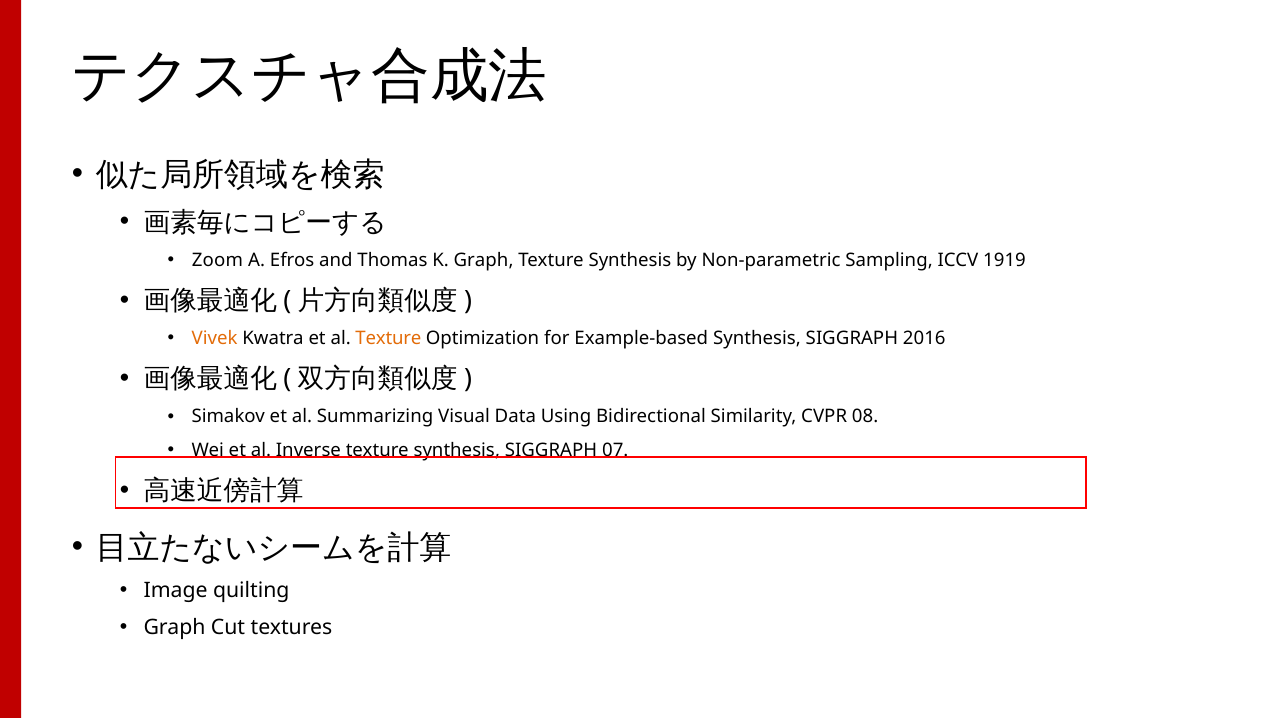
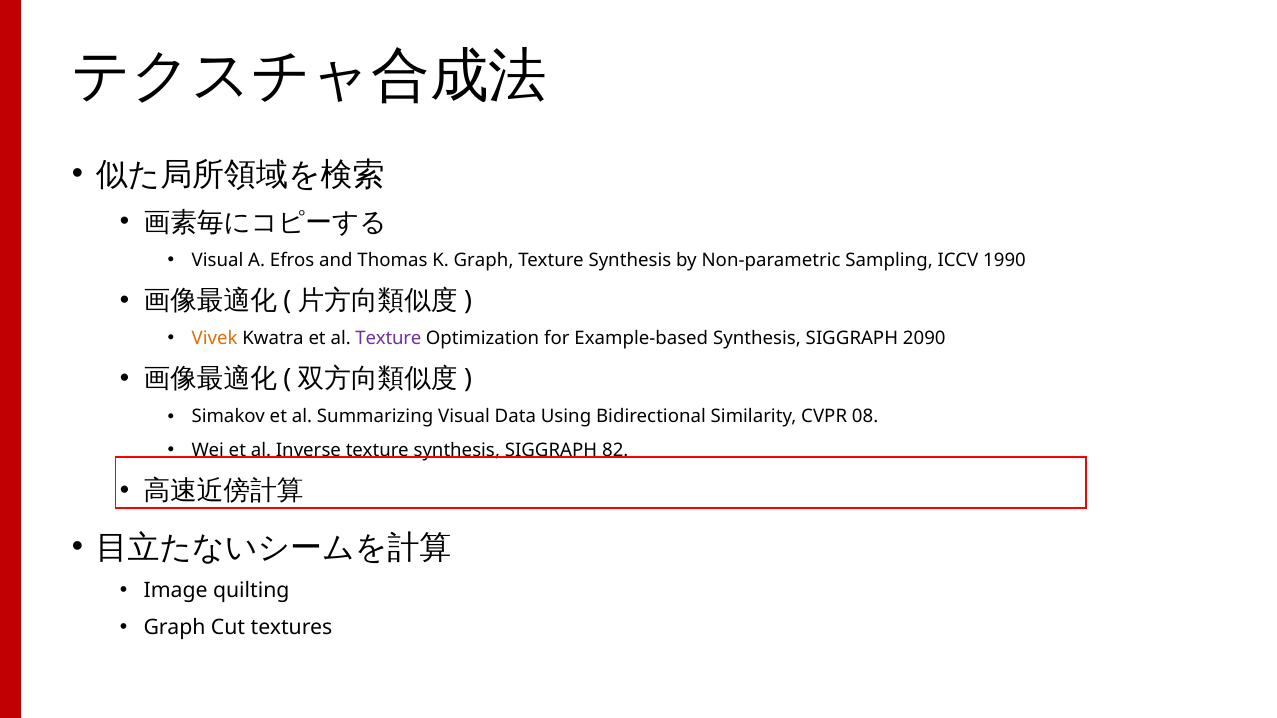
Zoom: Zoom -> Visual (217, 260)
1919: 1919 -> 1990 (1005, 260)
Texture colour: orange -> purple (388, 339)
2016: 2016 -> 2090 (924, 339)
07: 07 -> 82 (615, 451)
